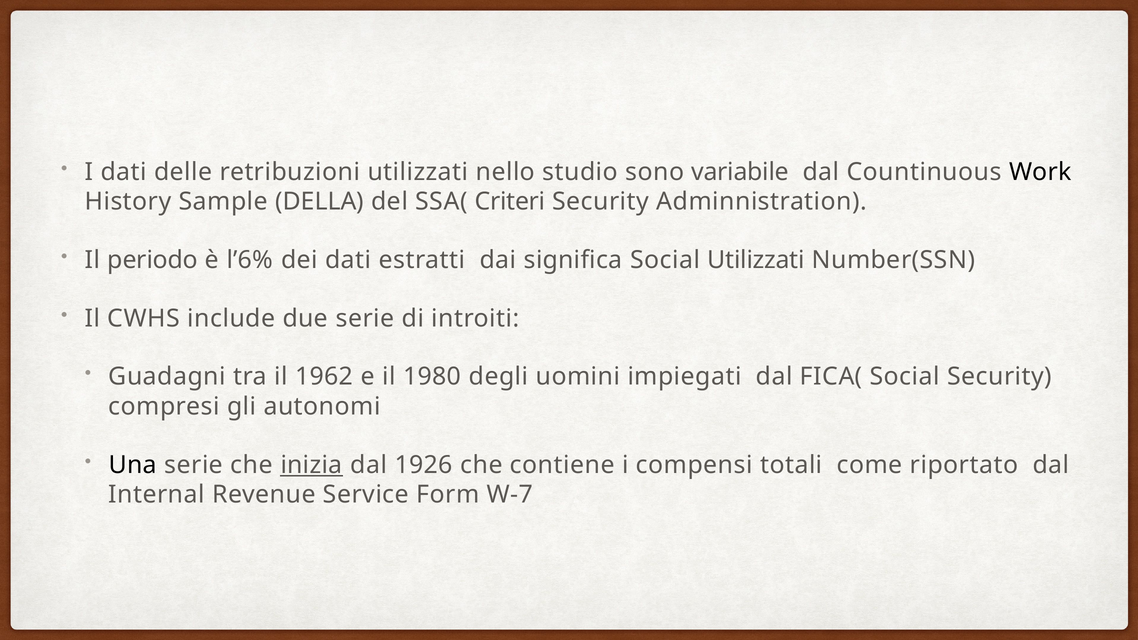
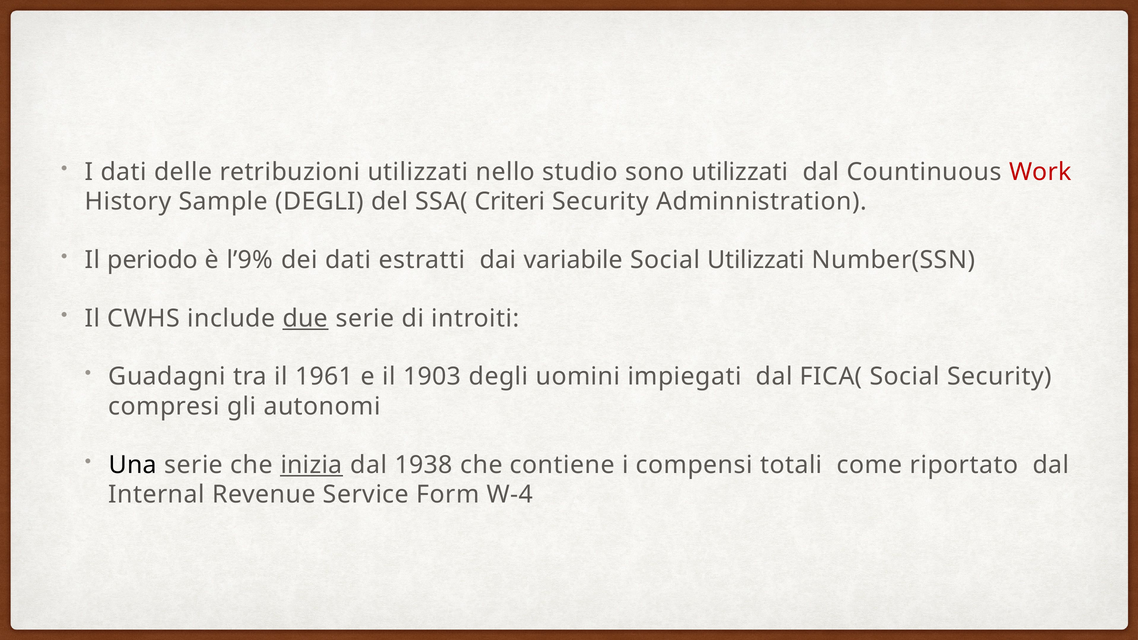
sono variabile: variabile -> utilizzati (740, 172)
Work colour: black -> red (1040, 172)
Sample DELLA: DELLA -> DEGLI (319, 202)
l’6%: l’6% -> l’9% (250, 260)
significa: significa -> variabile (573, 260)
due underline: none -> present (305, 318)
1962: 1962 -> 1961 (324, 377)
1980: 1980 -> 1903 (432, 377)
1926: 1926 -> 1938 (424, 465)
W-7: W-7 -> W-4 (510, 495)
